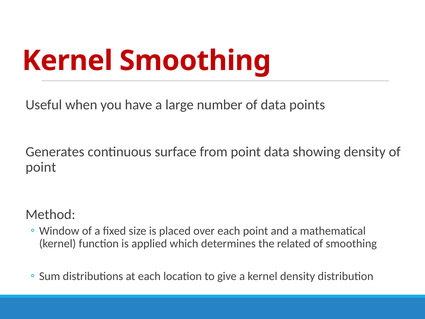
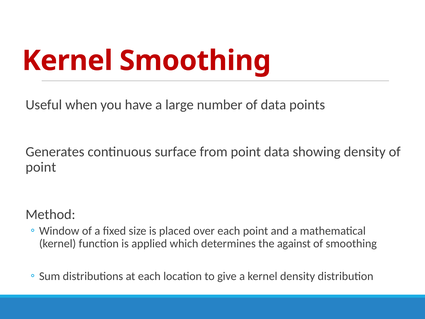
related: related -> against (294, 243)
